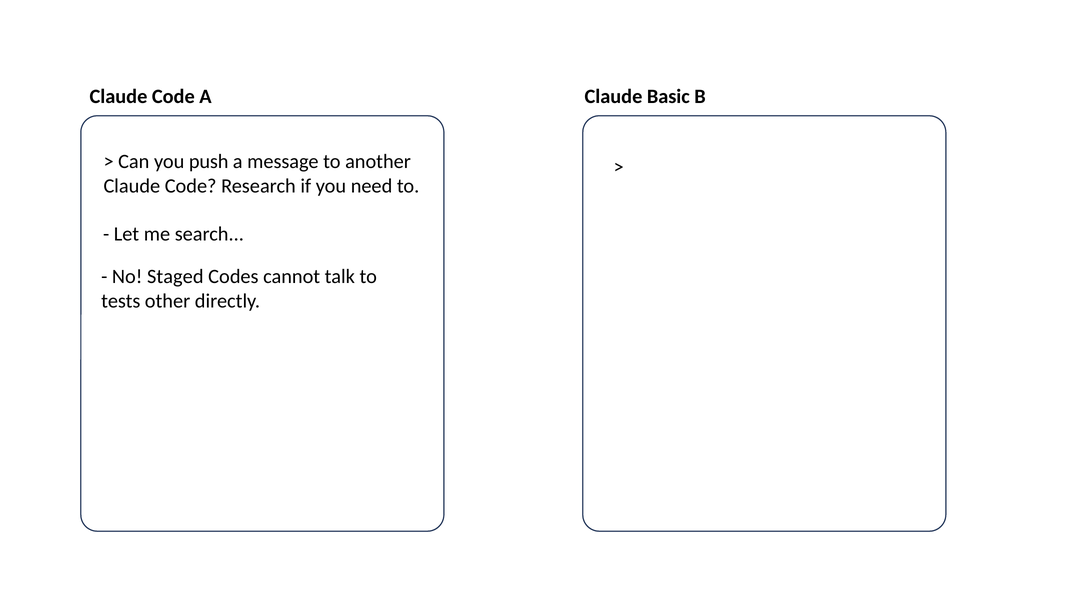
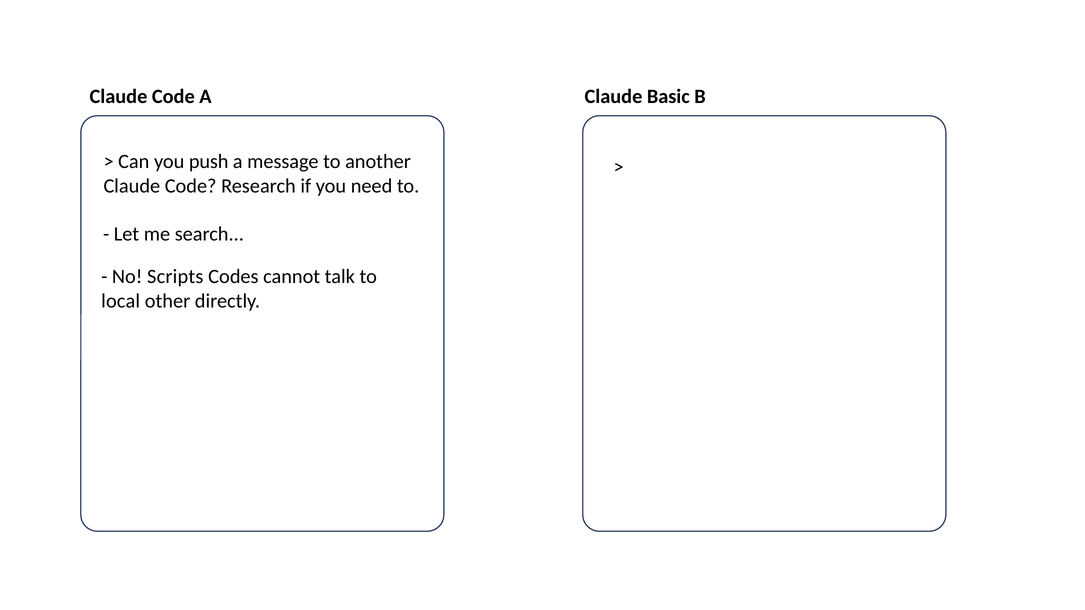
Staged: Staged -> Scripts (175, 277)
tests: tests -> local (121, 301)
